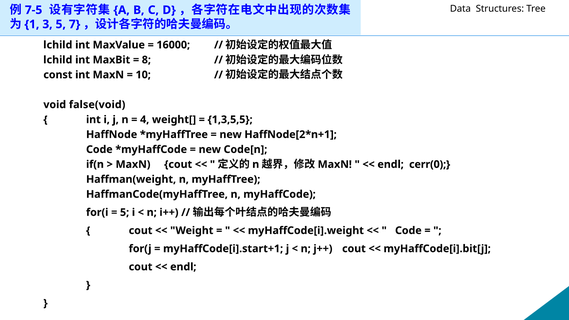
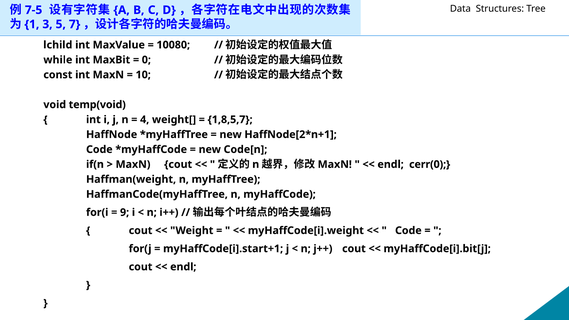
16000: 16000 -> 10080 (173, 45)
lchild: lchild -> while (58, 60)
8: 8 -> 0 (146, 60)
false(void: false(void -> temp(void (97, 105)
1,3,5,5: 1,3,5,5 -> 1,8,5,7 (230, 120)
5: 5 -> 9 (125, 212)
